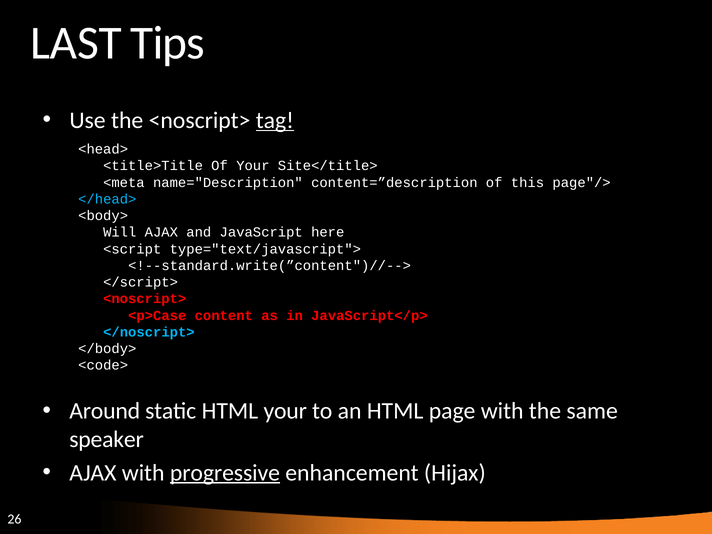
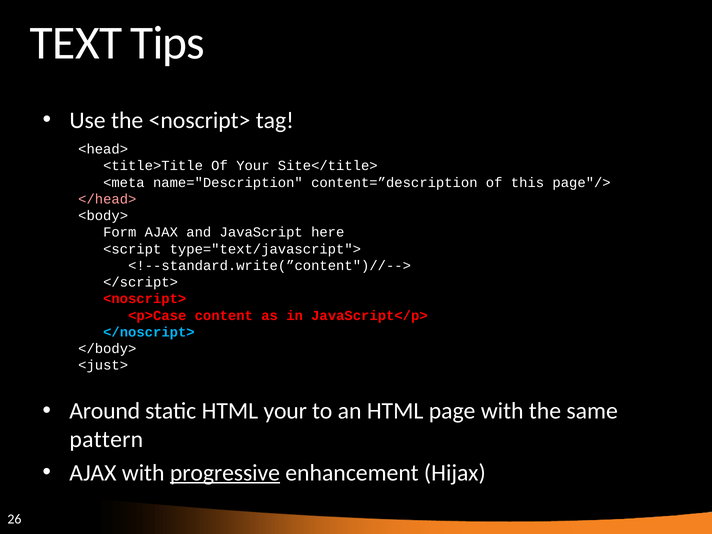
LAST: LAST -> TEXT (76, 43)
tag underline: present -> none (275, 120)
</head> colour: light blue -> pink (107, 199)
Will: Will -> Form (120, 232)
<code>: <code> -> <just> (103, 365)
speaker: speaker -> pattern (106, 439)
